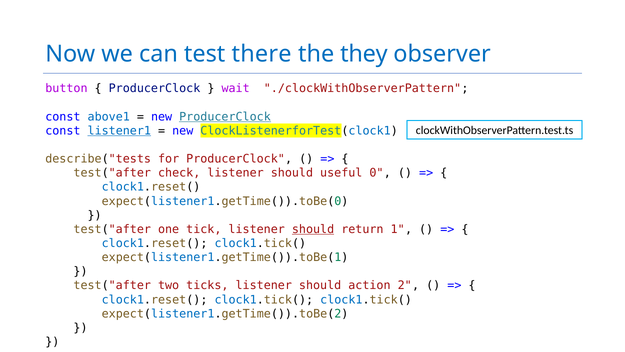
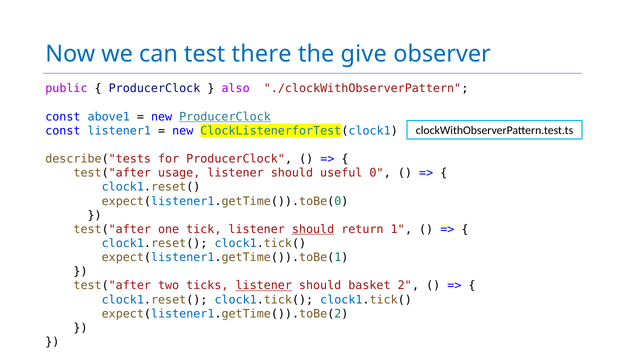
they: they -> give (364, 54)
button: button -> public (66, 88)
wait: wait -> also (236, 88)
listener1 underline: present -> none (119, 131)
check: check -> usage (179, 173)
listener underline: none -> present (264, 285)
action: action -> basket (369, 285)
